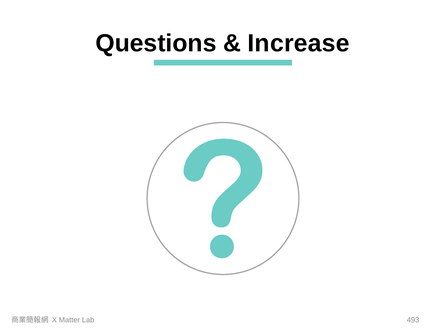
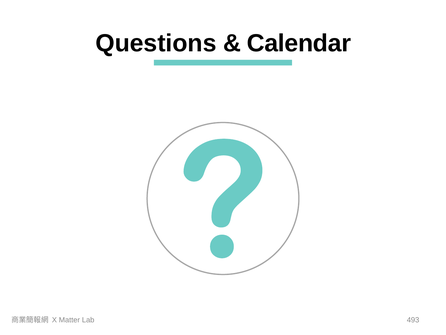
Increase: Increase -> Calendar (299, 43)
